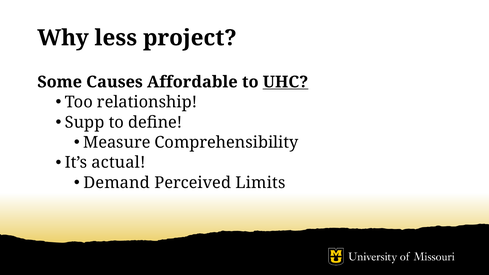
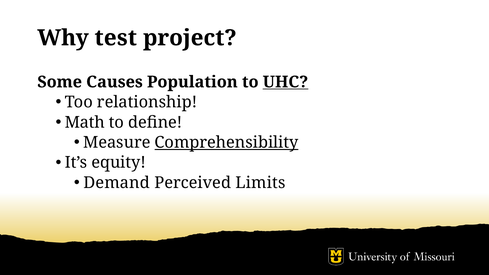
less: less -> test (116, 38)
Affordable: Affordable -> Population (192, 82)
Supp: Supp -> Math (85, 122)
Comprehensibility underline: none -> present (227, 142)
actual: actual -> equity (119, 163)
